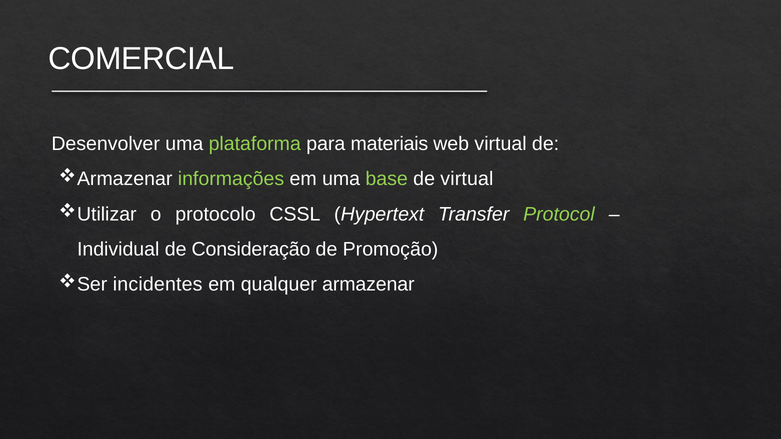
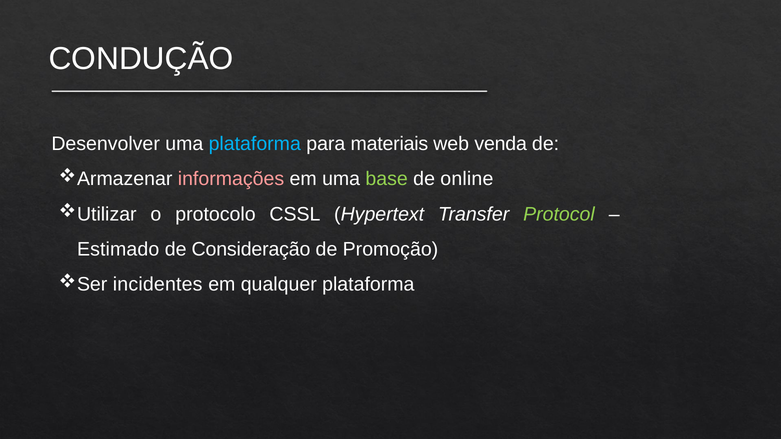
COMERCIAL: COMERCIAL -> CONDUÇÃO (141, 59)
plataforma colour: light green -> light blue (255, 144)
web virtual: virtual -> venda (501, 144)
informações colour: light green -> pink (231, 179)
de virtual: virtual -> online (467, 179)
Individual: Individual -> Estimado (118, 249)
qualquer armazenar: armazenar -> plataforma (368, 285)
